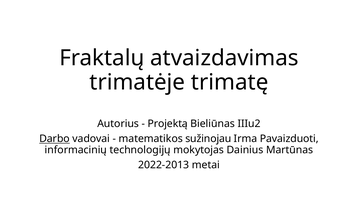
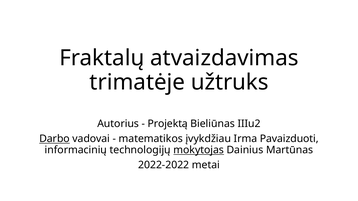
trimatę: trimatę -> užtruks (230, 82)
sužinojau: sužinojau -> įvykdžiau (208, 139)
mokytojas underline: none -> present (199, 150)
2022-2013: 2022-2013 -> 2022-2022 (164, 165)
